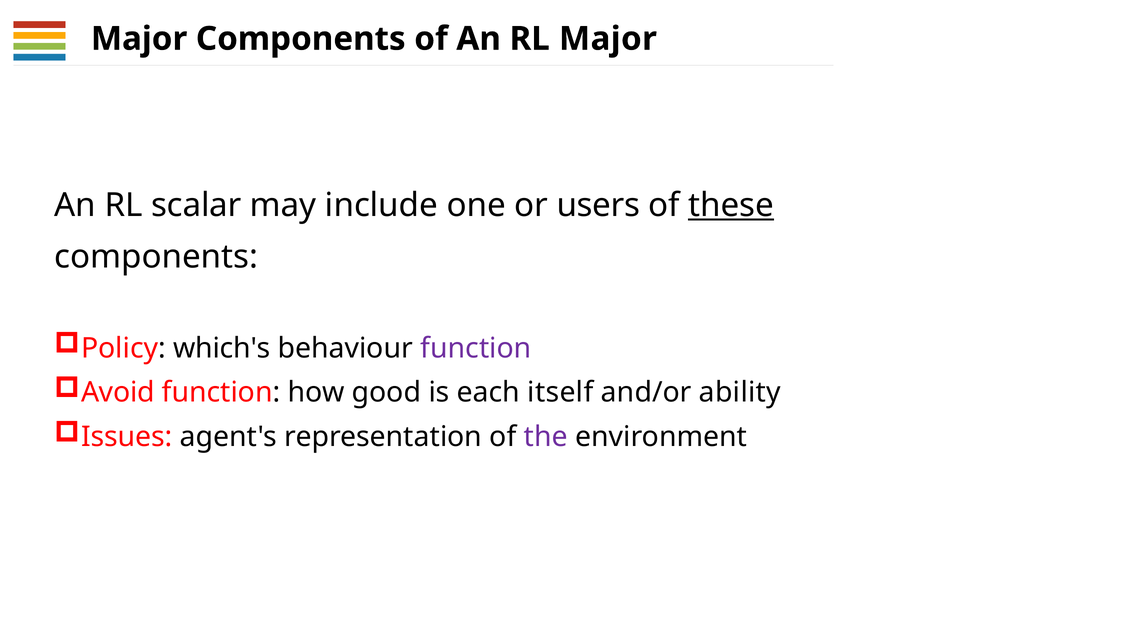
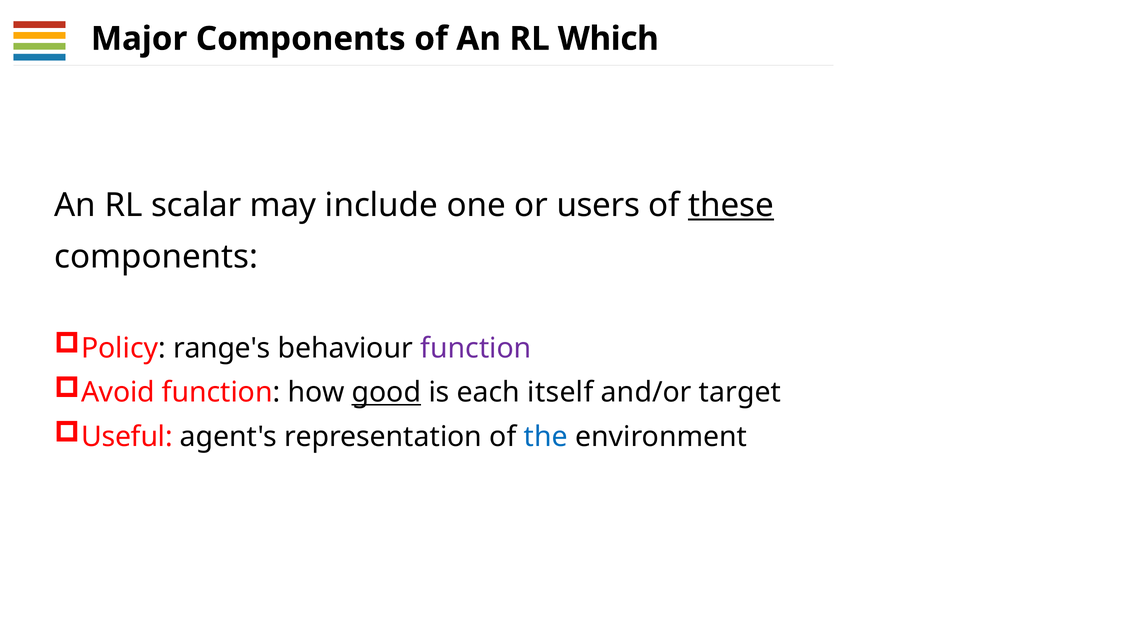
RL Major: Major -> Which (608, 39)
which's: which's -> range's (222, 348)
good underline: none -> present (386, 393)
ability: ability -> target (740, 393)
Issues: Issues -> Useful (127, 437)
the colour: purple -> blue (546, 437)
